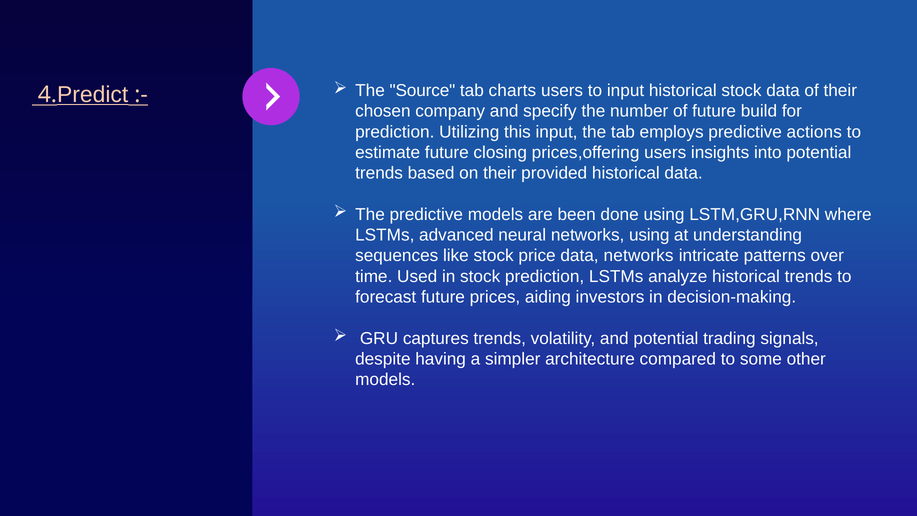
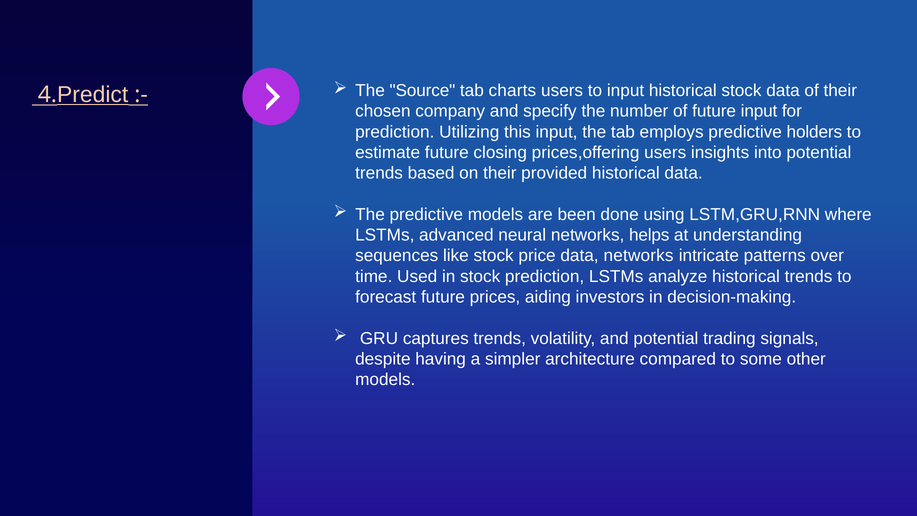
future build: build -> input (759, 111)
actions: actions -> holders (814, 132)
networks using: using -> helps (649, 235)
